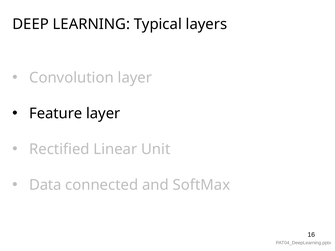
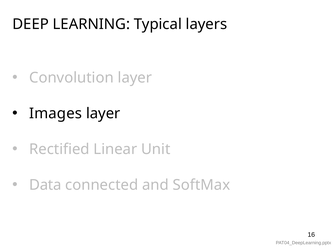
Feature: Feature -> Images (56, 114)
